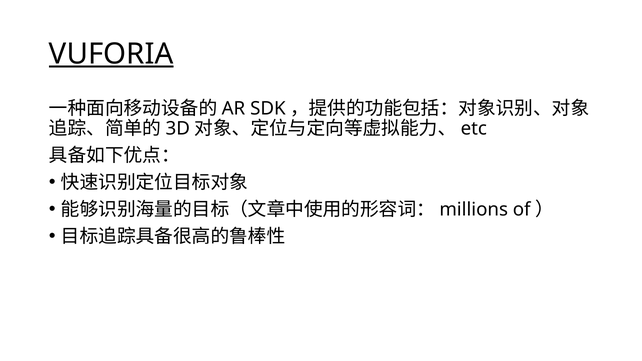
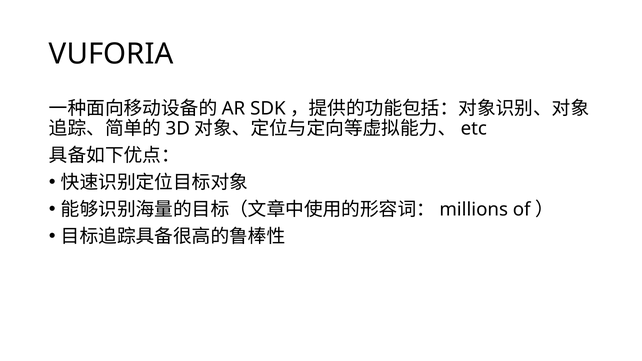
VUFORIA underline: present -> none (111, 54)
